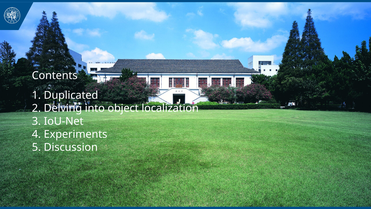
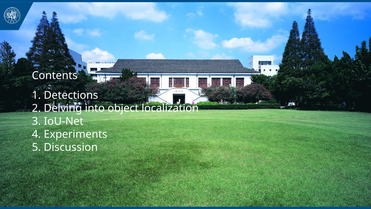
Duplicated: Duplicated -> Detections (71, 95)
